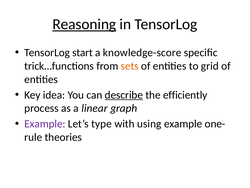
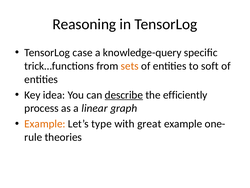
Reasoning underline: present -> none (84, 24)
start: start -> case (83, 52)
knowledge-score: knowledge-score -> knowledge-query (142, 52)
grid: grid -> soft (210, 66)
Example colour: purple -> orange (45, 124)
using: using -> great (149, 124)
